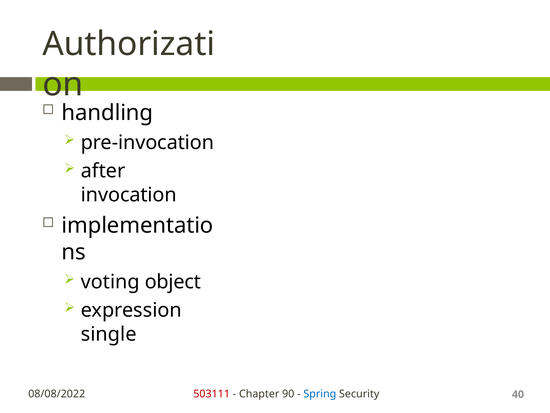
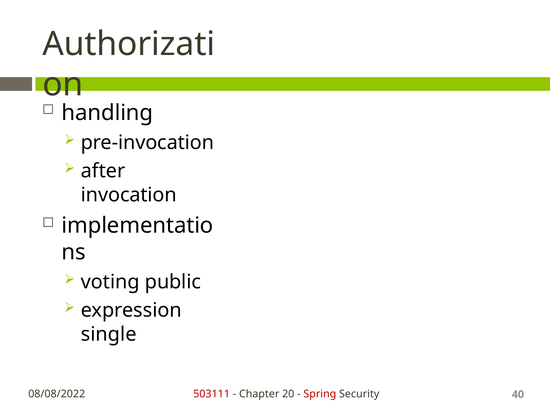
object: object -> public (173, 282)
90: 90 -> 20 (288, 393)
Spring colour: blue -> red (320, 393)
